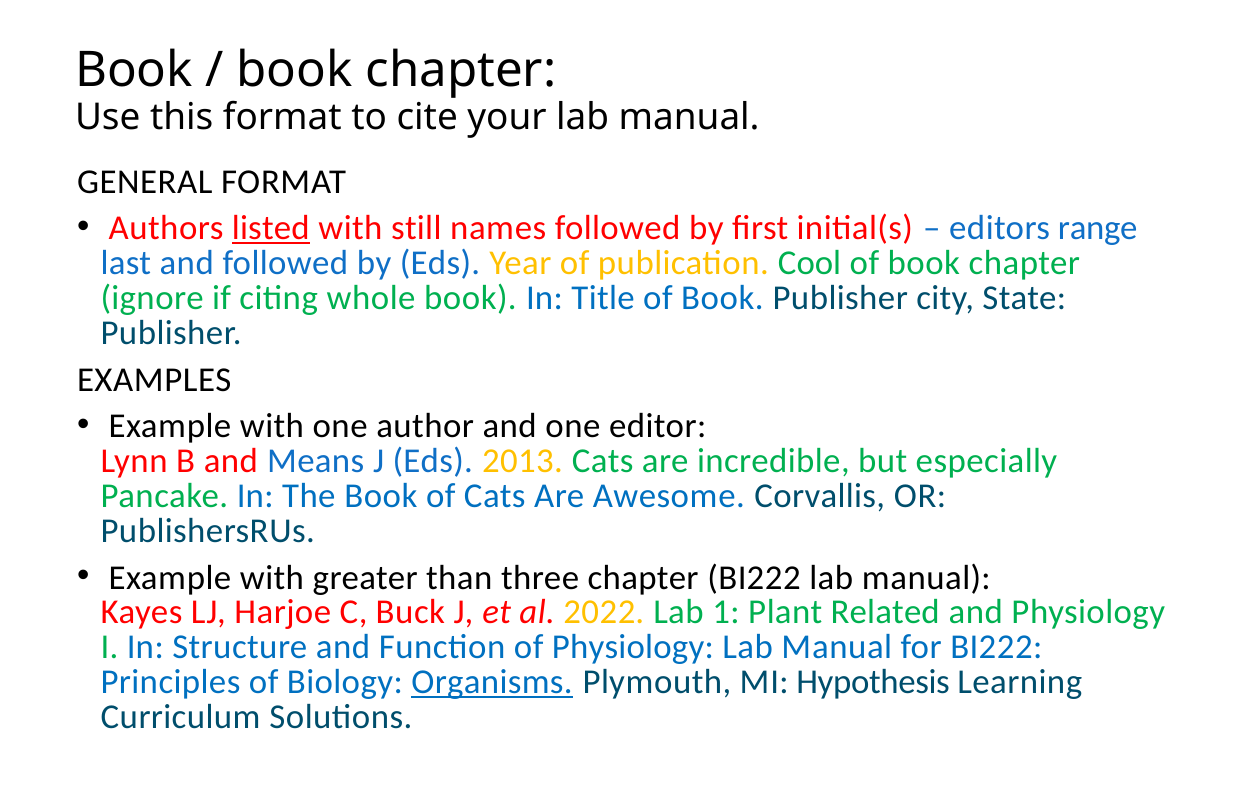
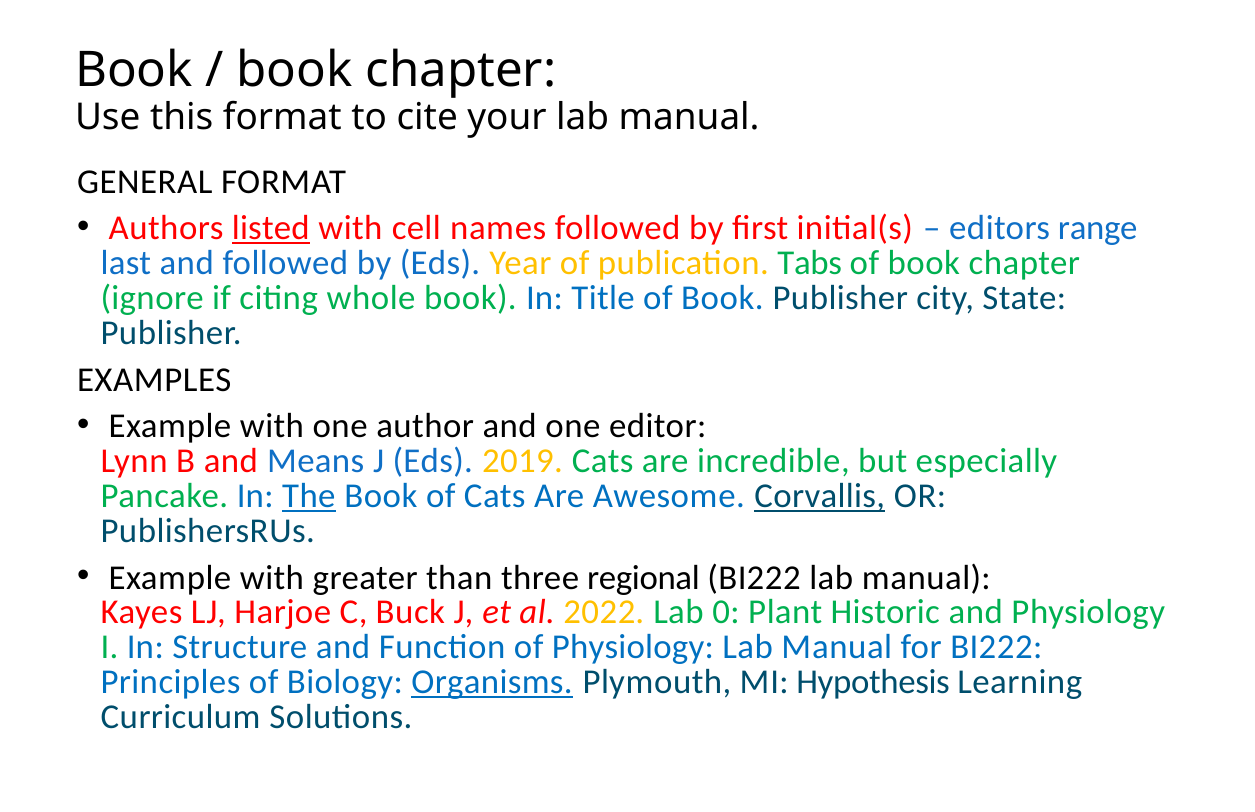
still: still -> cell (416, 228)
Cool: Cool -> Tabs (810, 263)
2013: 2013 -> 2019 (522, 461)
The underline: none -> present (309, 496)
Corvallis underline: none -> present (820, 496)
three chapter: chapter -> regional (643, 578)
1: 1 -> 0 (726, 612)
Related: Related -> Historic (885, 612)
